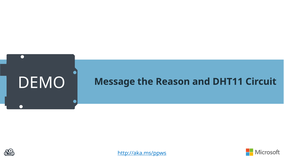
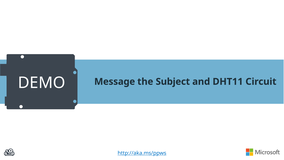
Reason: Reason -> Subject (173, 81)
